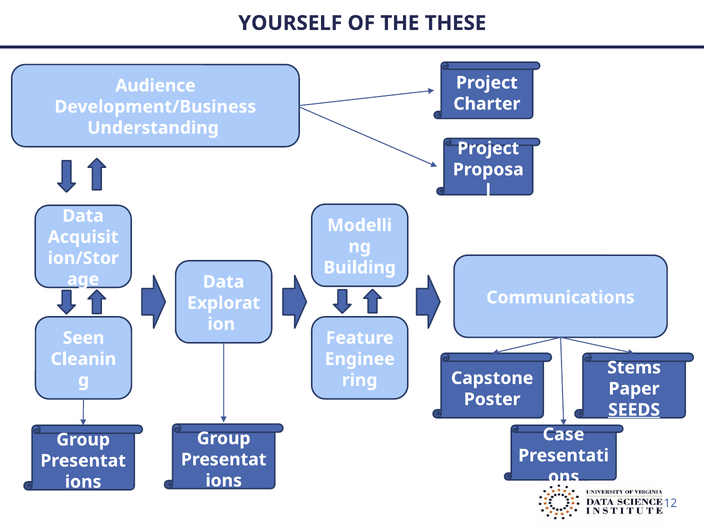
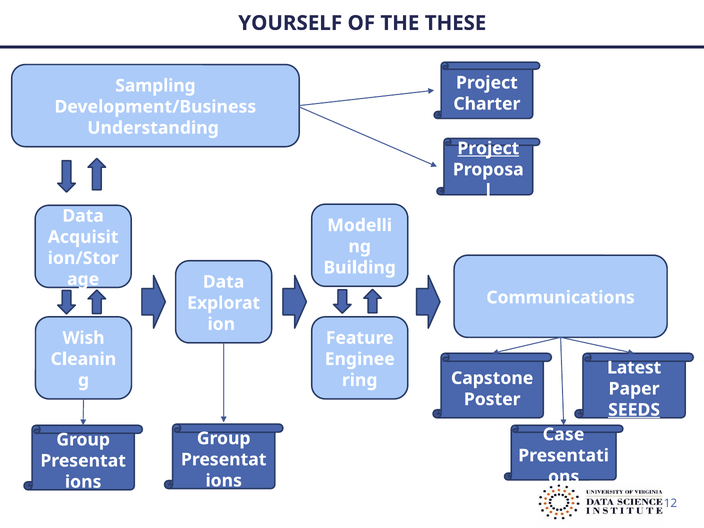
Audience: Audience -> Sampling (155, 86)
Project underline: none -> present (488, 148)
Seen: Seen -> Wish (84, 338)
Stems: Stems -> Latest (634, 368)
